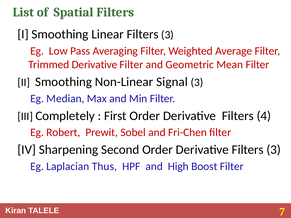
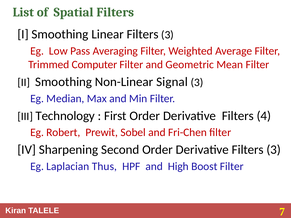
Trimmed Derivative: Derivative -> Computer (95, 65)
Completely: Completely -> Technology (65, 116)
